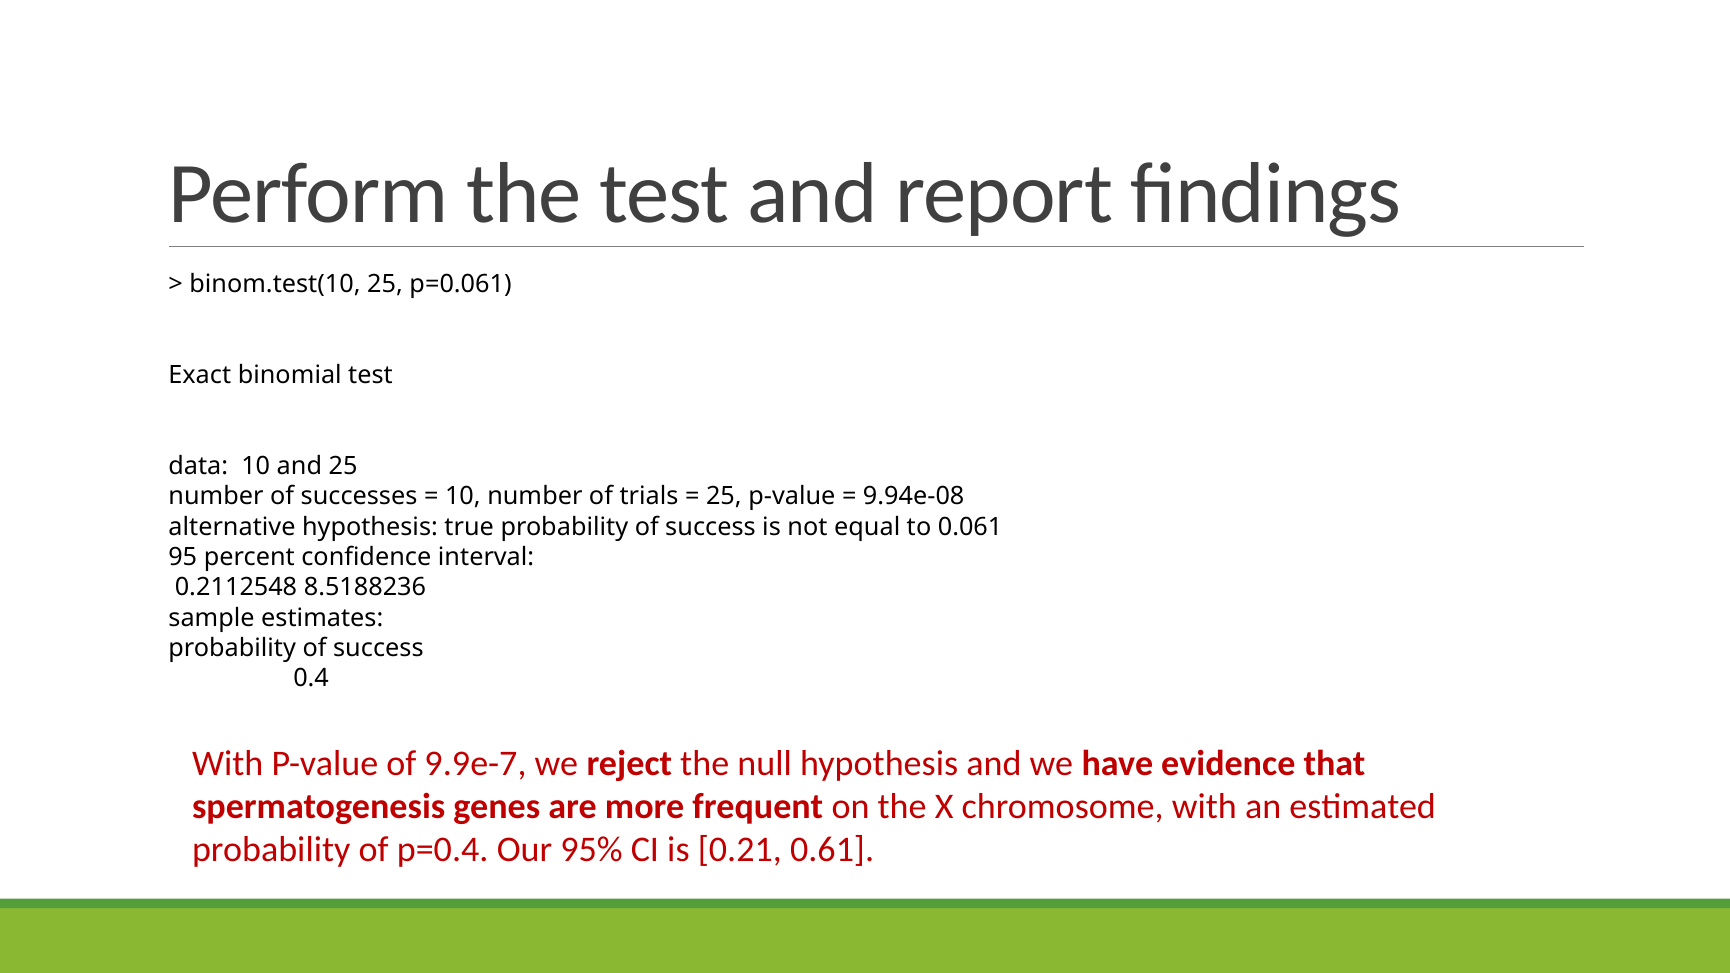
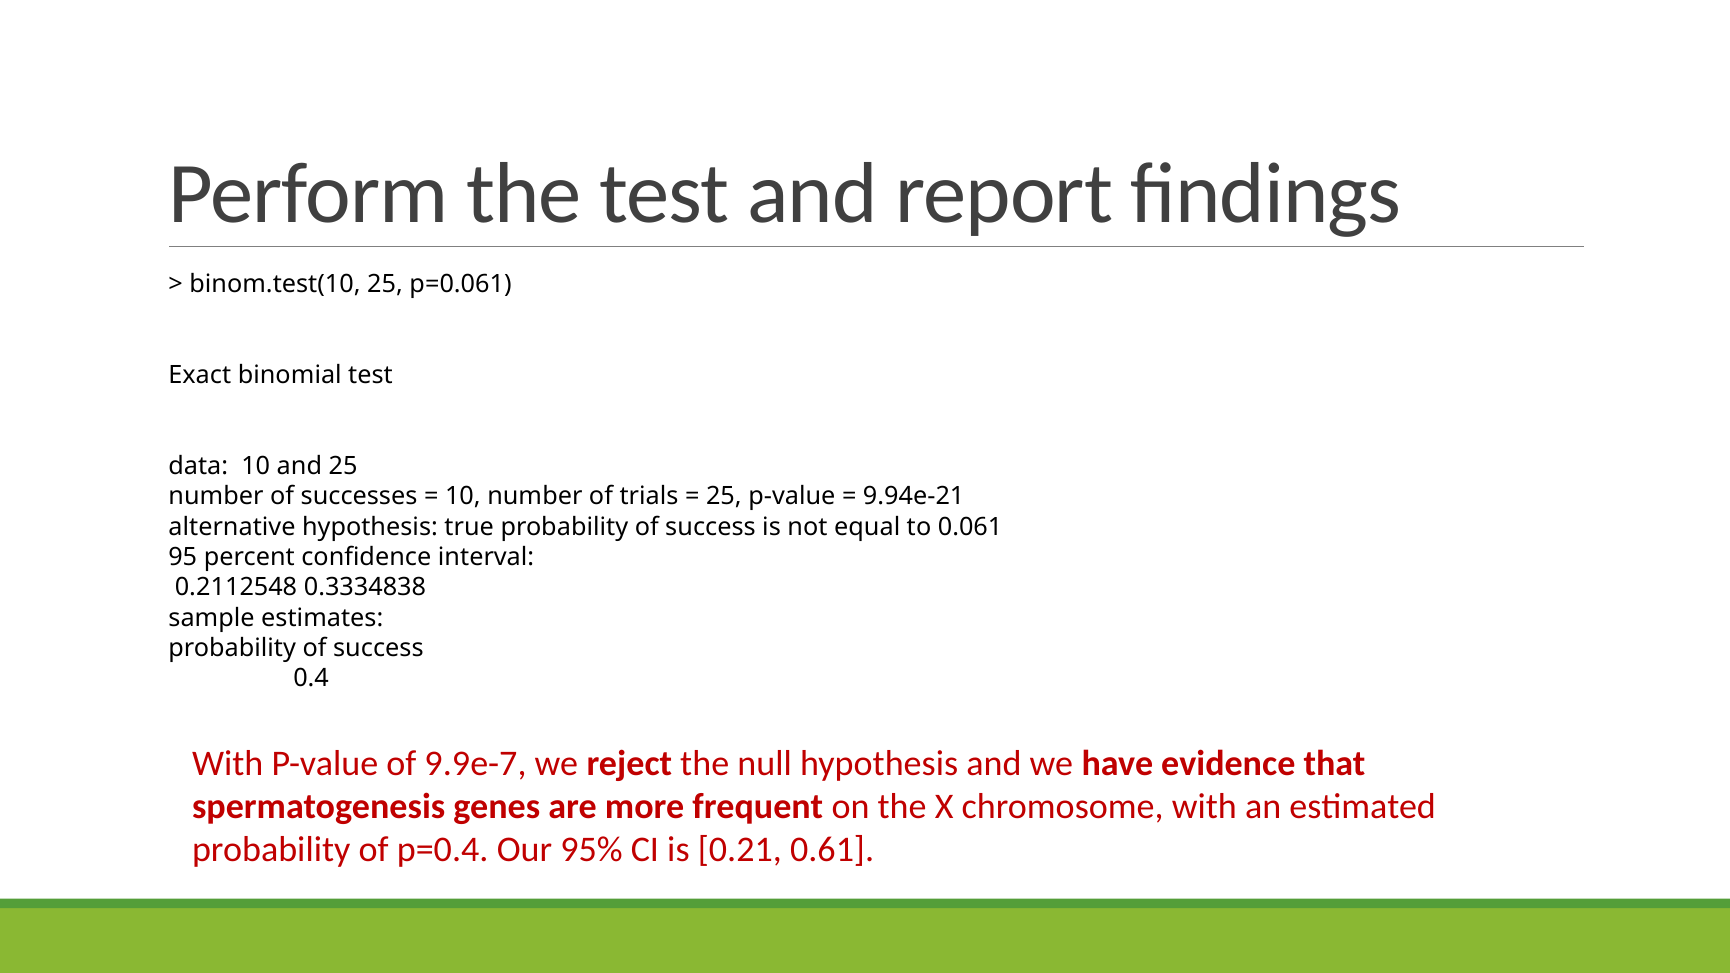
9.94e-08: 9.94e-08 -> 9.94e-21 (914, 497)
8.5188236: 8.5188236 -> 0.3334838 (365, 588)
